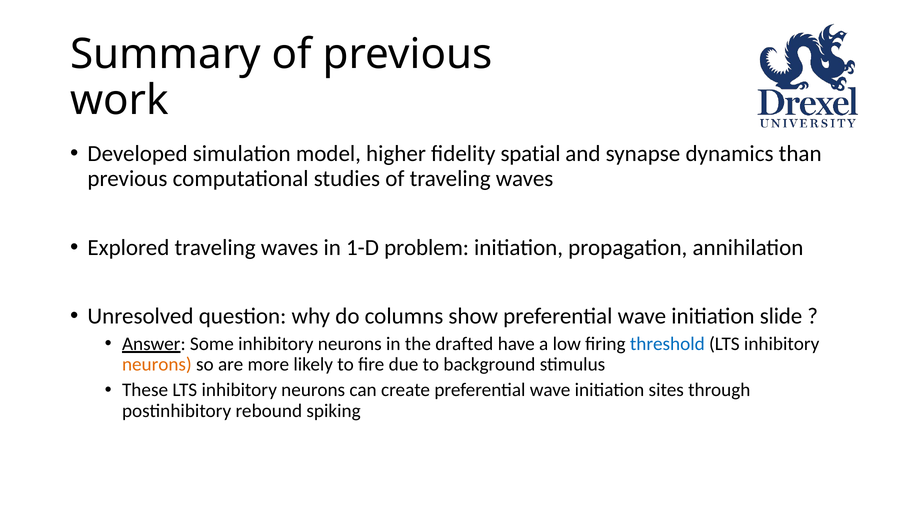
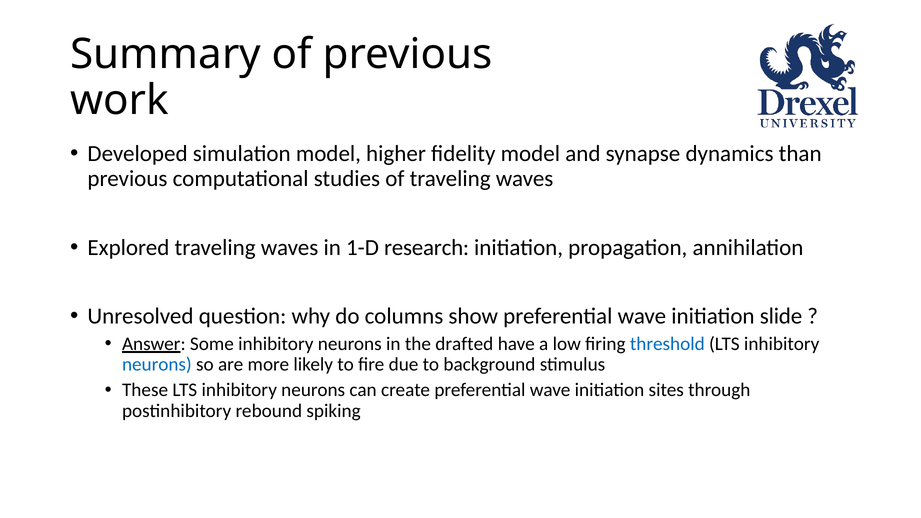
fidelity spatial: spatial -> model (530, 154)
problem: problem -> research (427, 247)
neurons colour: orange -> blue (157, 365)
